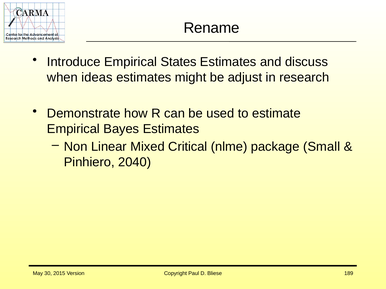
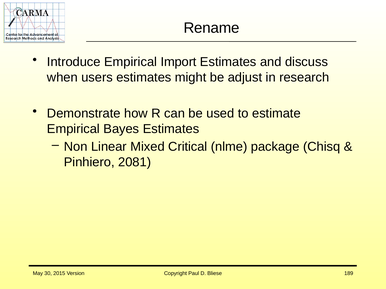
States: States -> Import (179, 62)
ideas: ideas -> users (97, 78)
Small: Small -> Chisq (322, 147)
2040: 2040 -> 2081 (135, 162)
